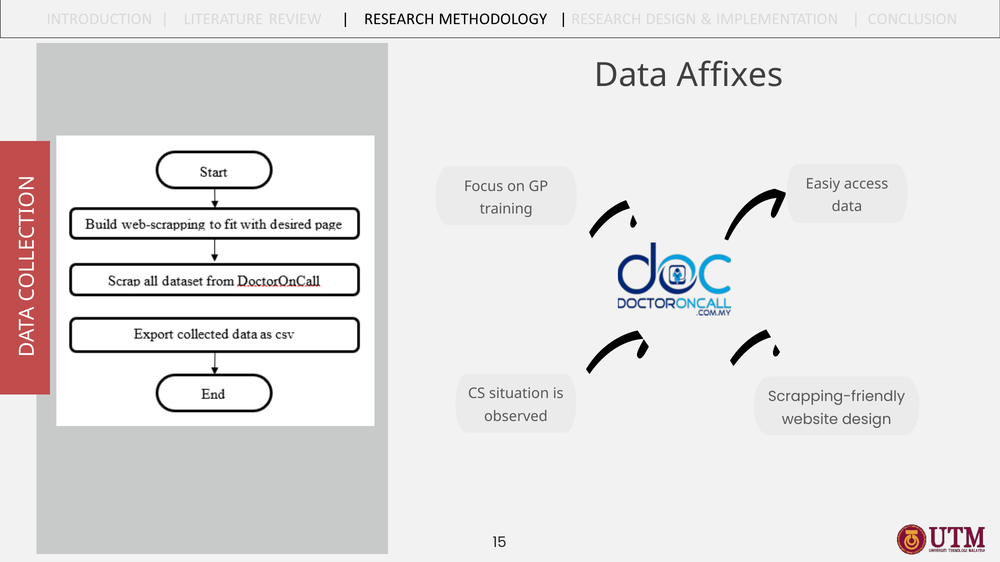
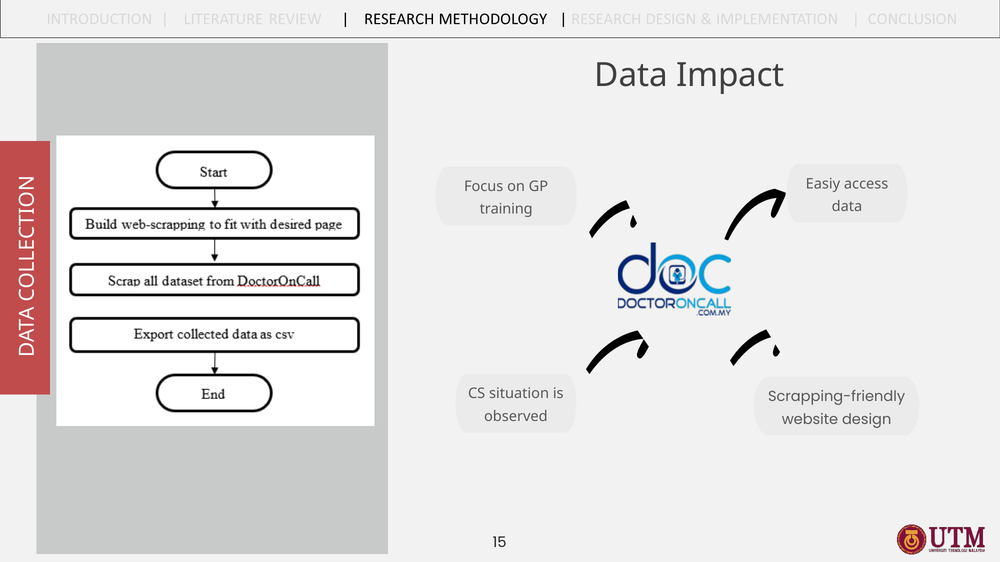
Affixes: Affixes -> Impact (730, 75)
